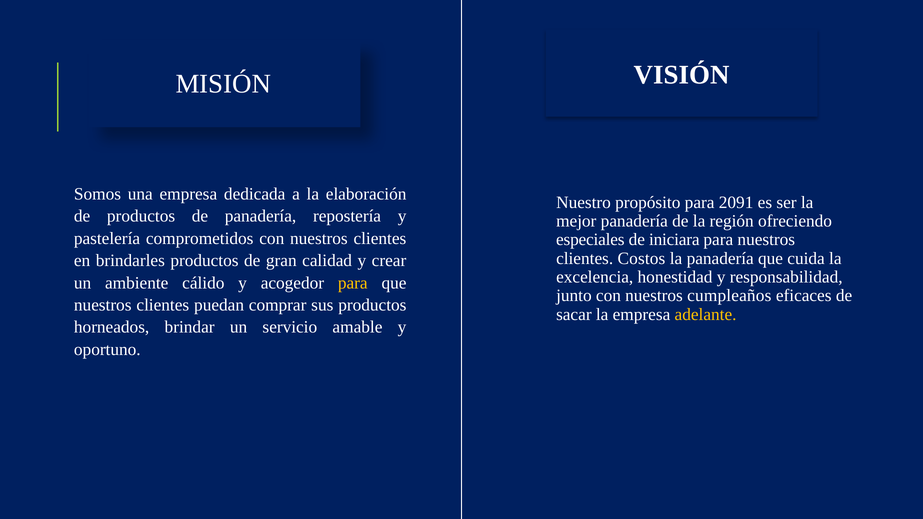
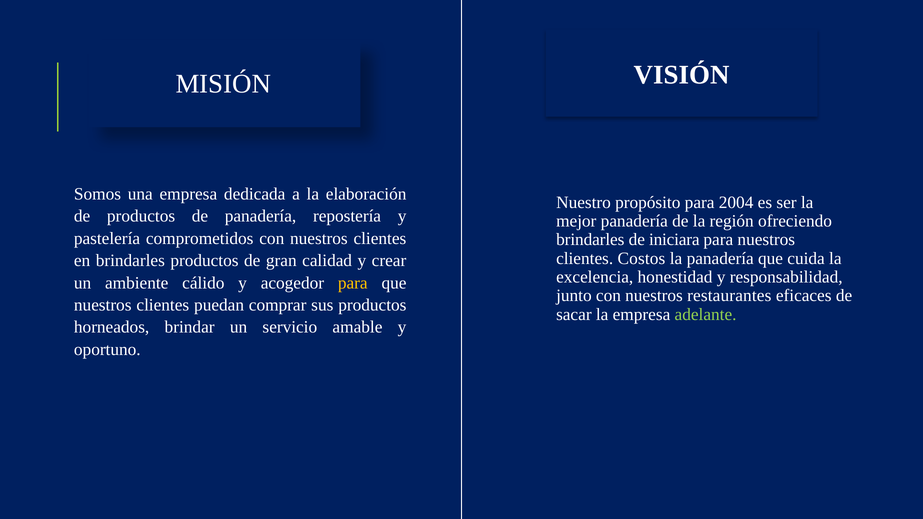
2091: 2091 -> 2004 (736, 202)
especiales: especiales -> brindarles (590, 240)
cumpleaños: cumpleaños -> restaurantes (729, 296)
adelante colour: yellow -> light green (706, 315)
